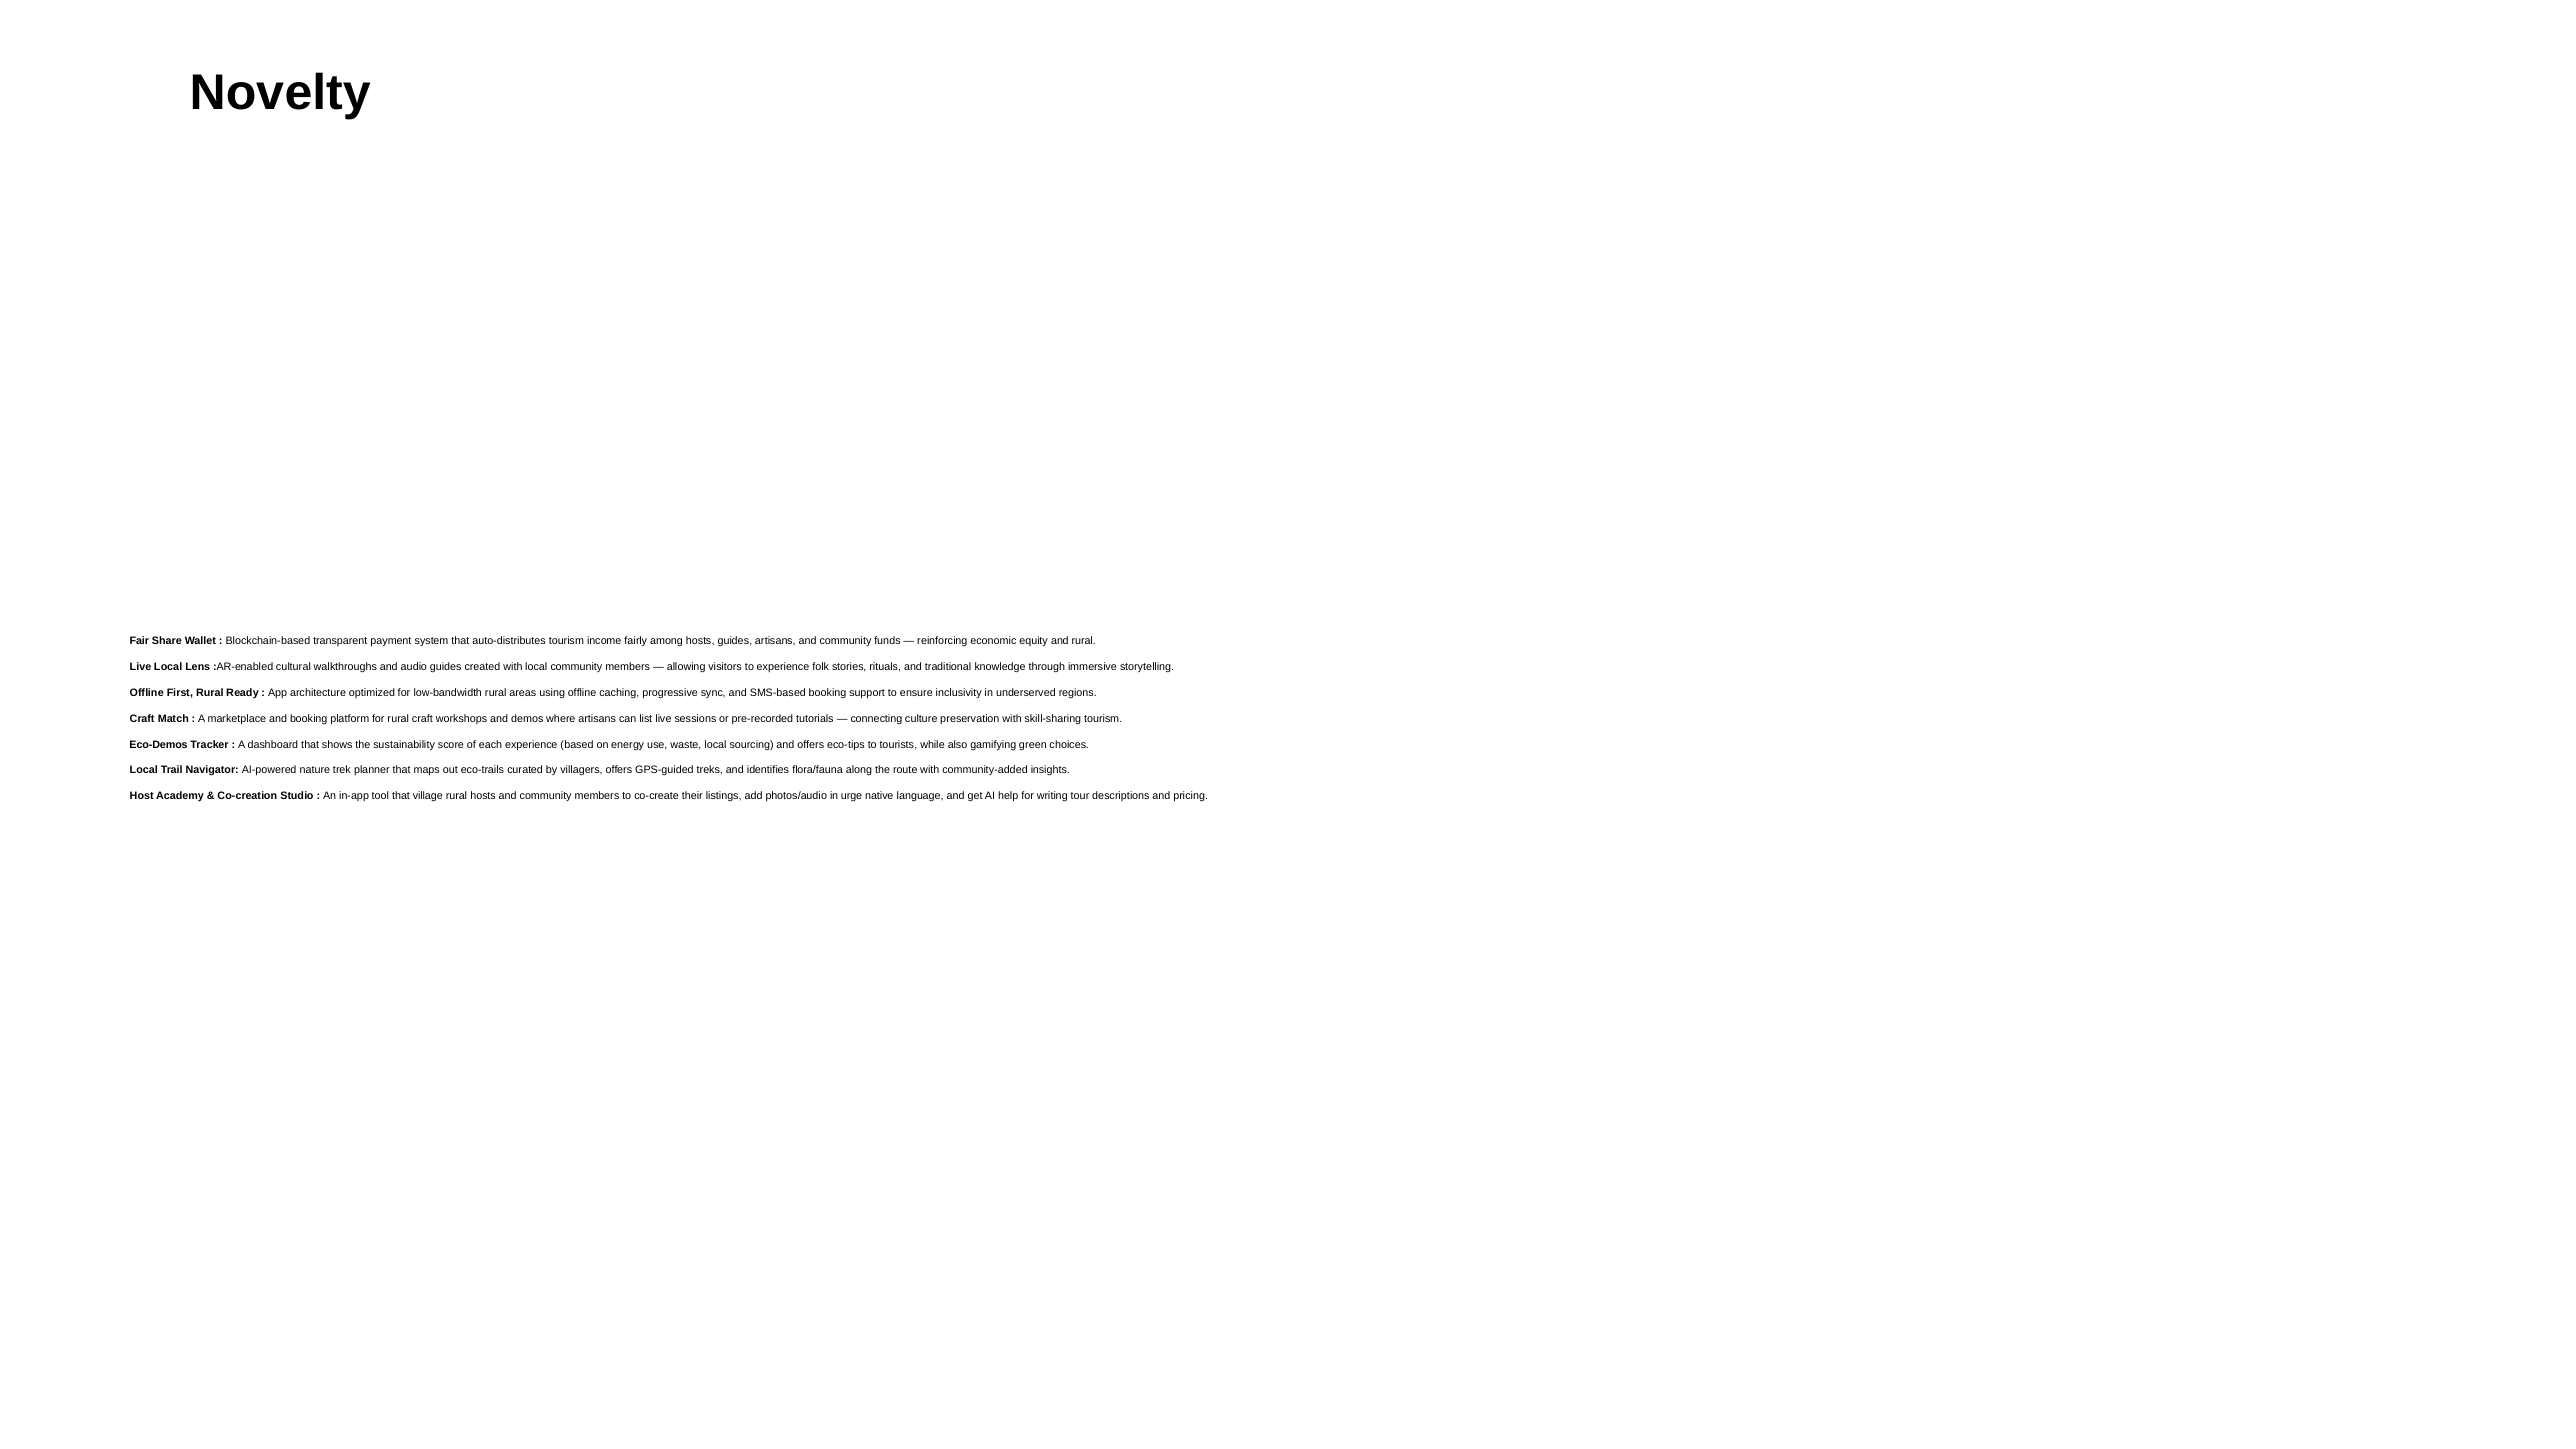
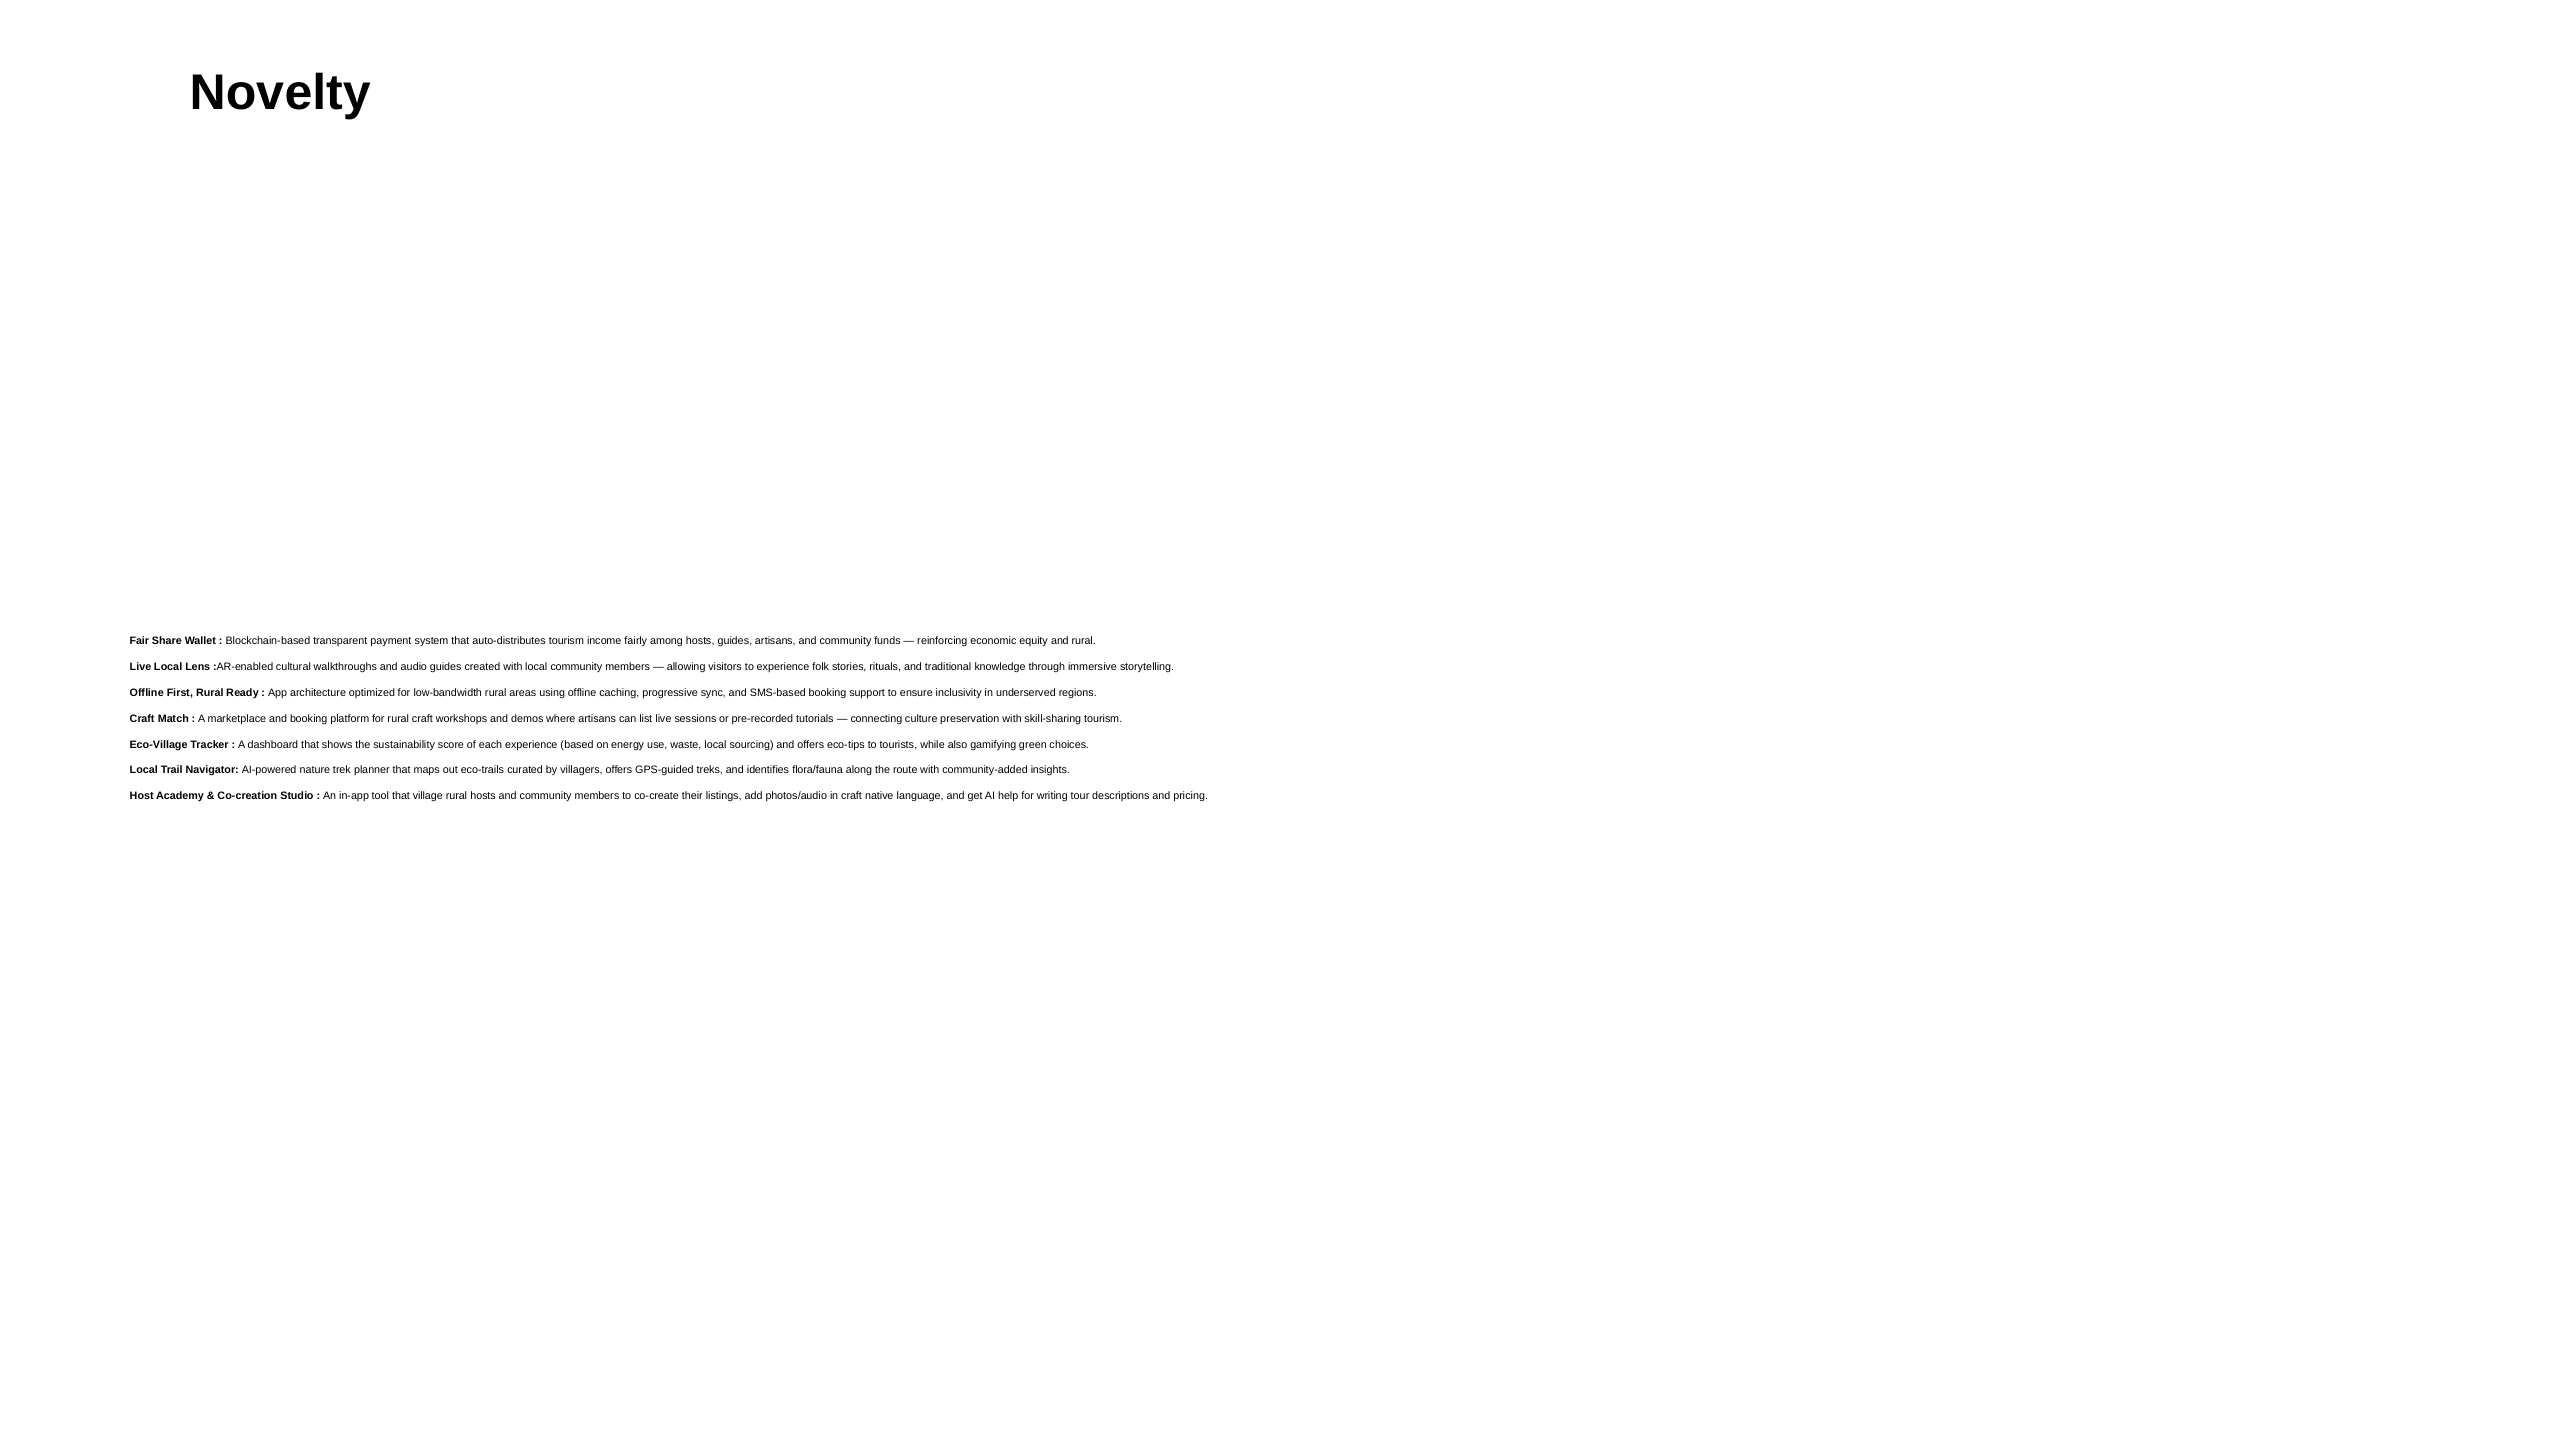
Eco-Demos: Eco-Demos -> Eco-Village (159, 745)
in urge: urge -> craft (852, 796)
